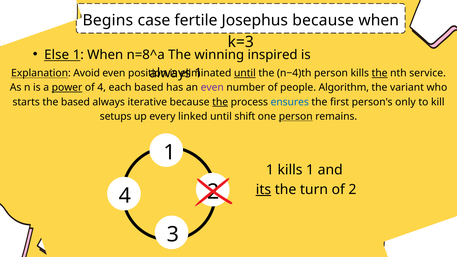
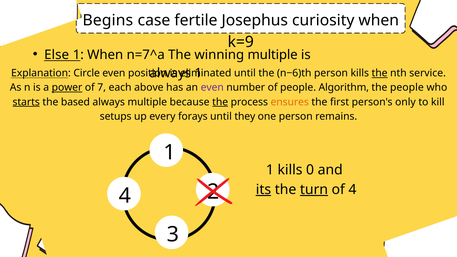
Josephus because: because -> curiosity (323, 20)
k=3: k=3 -> k=9 (241, 42)
n=8^a: n=8^a -> n=7^a (146, 55)
winning inspired: inspired -> multiple (273, 55)
Avoid: Avoid -> Circle (87, 73)
until underline: present -> none (245, 73)
n−4)th: n−4)th -> n−6)th (294, 73)
of 4: 4 -> 7 (102, 88)
each based: based -> above (149, 88)
the variant: variant -> people (407, 88)
starts underline: none -> present (26, 102)
always iterative: iterative -> multiple (147, 102)
ensures colour: blue -> orange (290, 102)
linked: linked -> forays (193, 116)
shift: shift -> they (245, 116)
person underline: present -> none (296, 116)
kills 1: 1 -> 0 (310, 170)
turn underline: none -> present (314, 190)
of 2: 2 -> 4 (352, 190)
